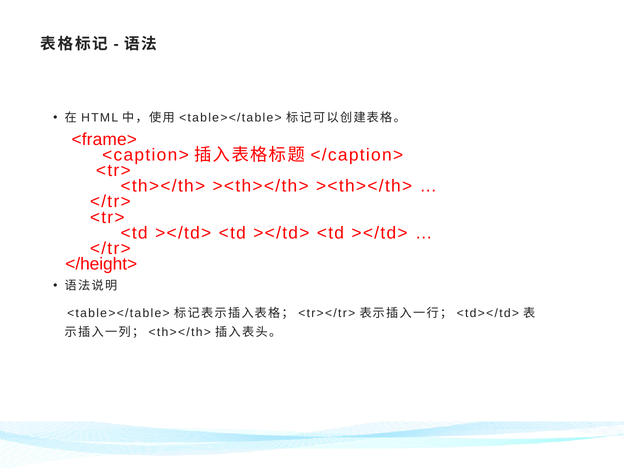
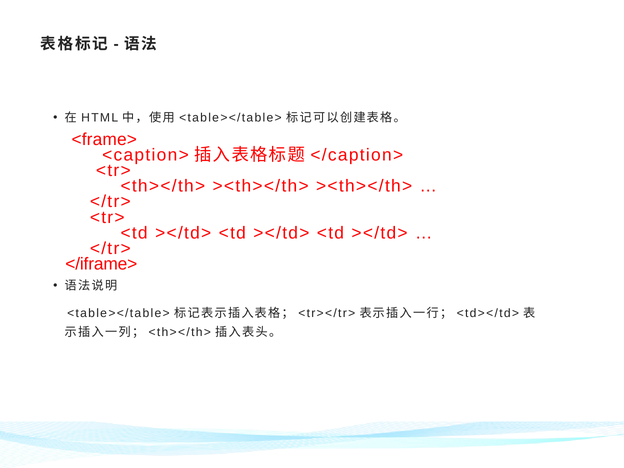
</height>: </height> -> </iframe> (101, 264)
